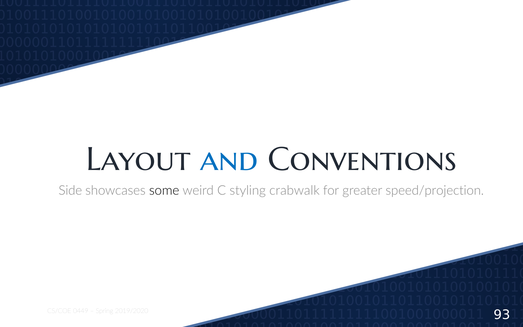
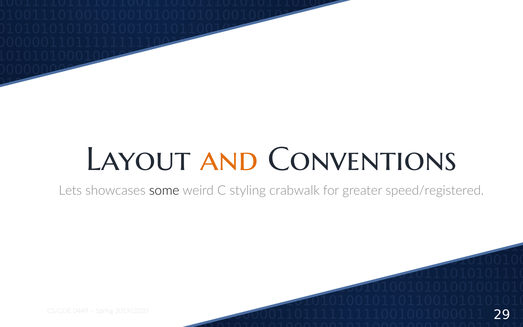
and colour: blue -> orange (229, 159)
Side: Side -> Lets (70, 191)
speed/projection: speed/projection -> speed/registered (435, 191)
93: 93 -> 29 (502, 315)
